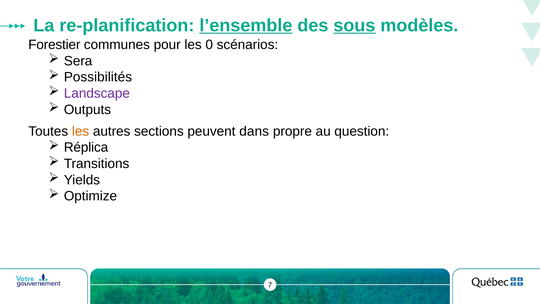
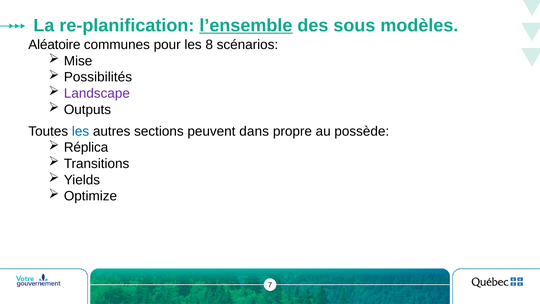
sous underline: present -> none (355, 25)
Forestier: Forestier -> Aléatoire (54, 45)
0: 0 -> 8 (209, 45)
Sera: Sera -> Mise (78, 61)
les colour: orange -> blue (81, 131)
question: question -> possède (362, 131)
